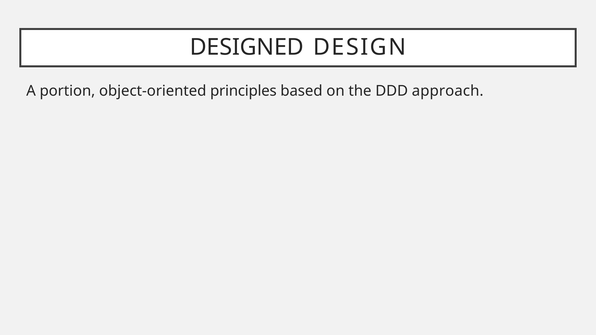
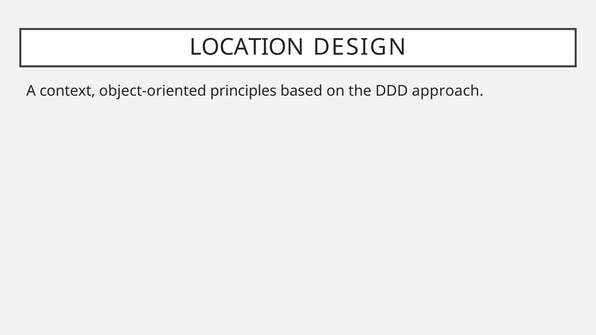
DESIGNED: DESIGNED -> LOCATION (247, 47)
portion: portion -> context (67, 91)
